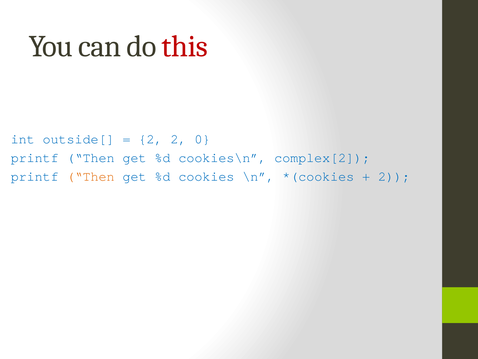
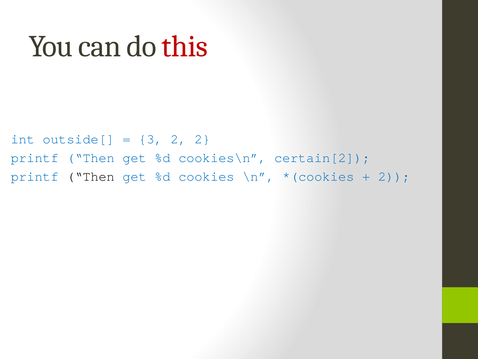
2: 2 -> 3 (151, 139)
2 0: 0 -> 2 (202, 139)
complex[2: complex[2 -> certain[2 (322, 158)
Then colour: orange -> black (91, 176)
